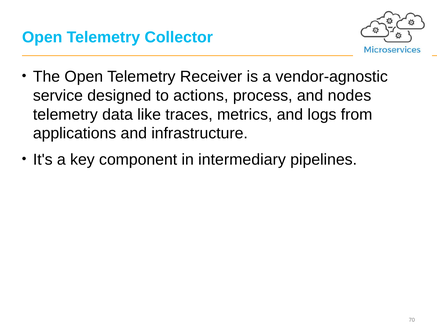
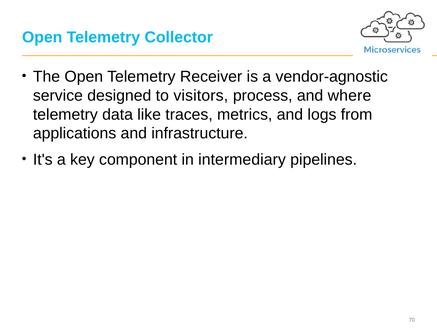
actions: actions -> visitors (201, 95)
nodes: nodes -> where (349, 95)
